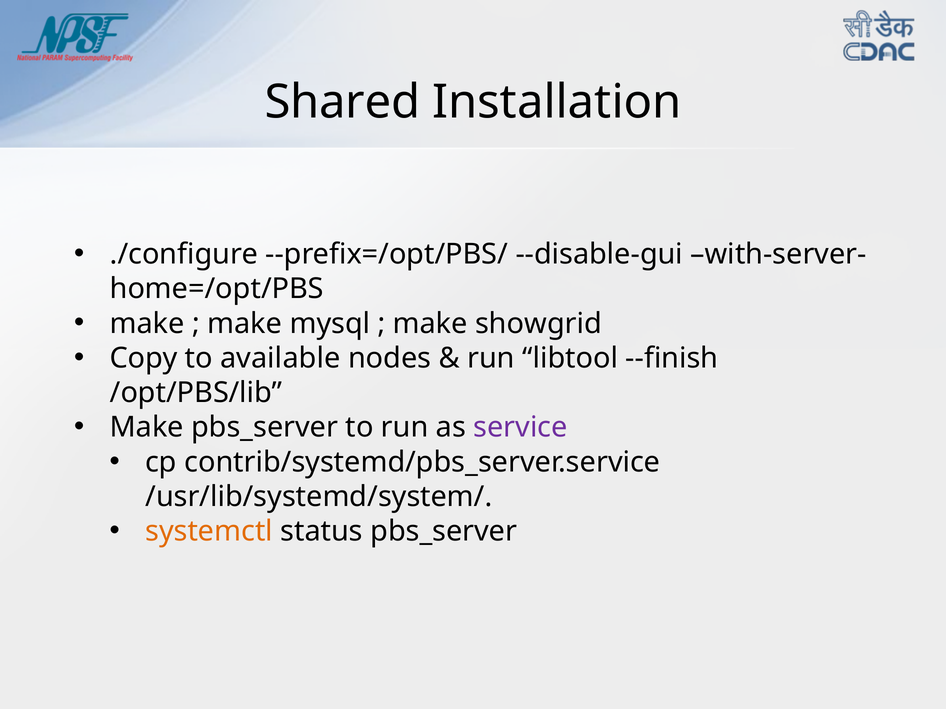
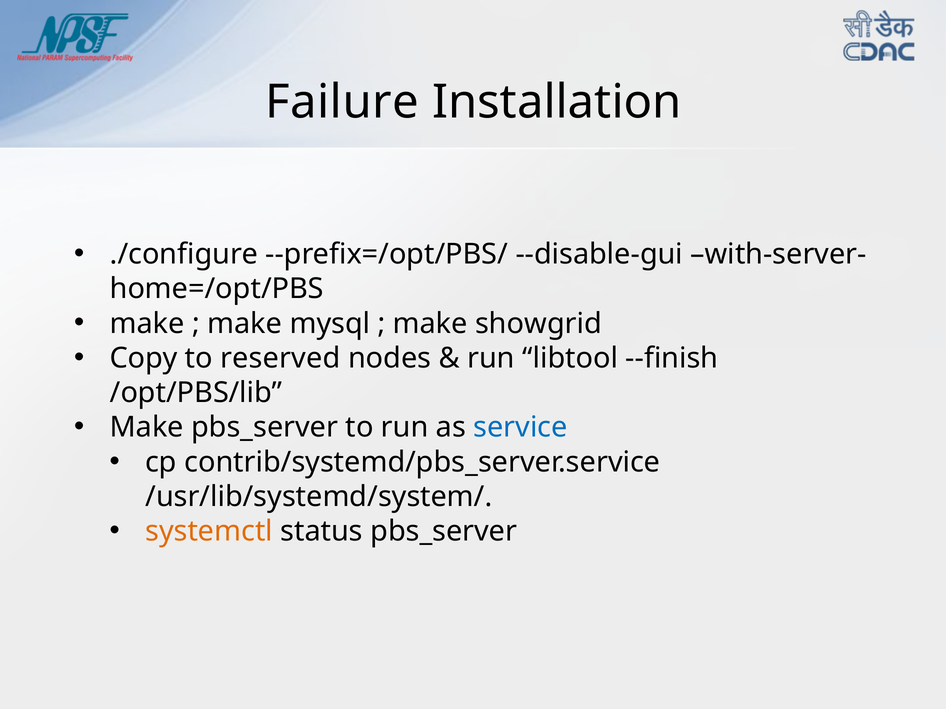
Shared: Shared -> Failure (342, 102)
available: available -> reserved (280, 358)
service colour: purple -> blue (521, 428)
